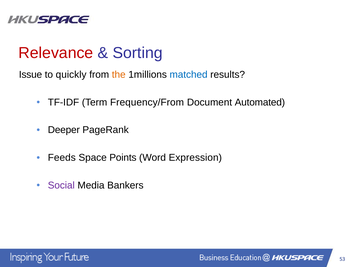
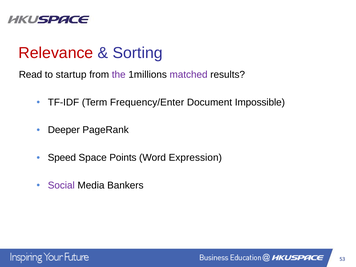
Issue: Issue -> Read (30, 75)
quickly: quickly -> startup (71, 75)
the colour: orange -> purple (119, 75)
matched colour: blue -> purple (189, 75)
Frequency/From: Frequency/From -> Frequency/Enter (147, 102)
Automated: Automated -> Impossible (260, 102)
Feeds: Feeds -> Speed (62, 158)
